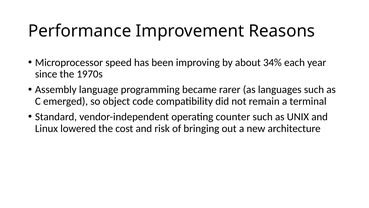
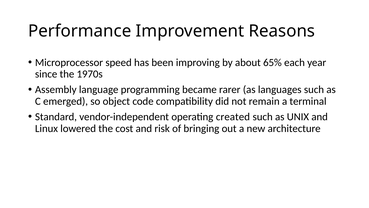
34%: 34% -> 65% (272, 62)
counter: counter -> created (233, 117)
